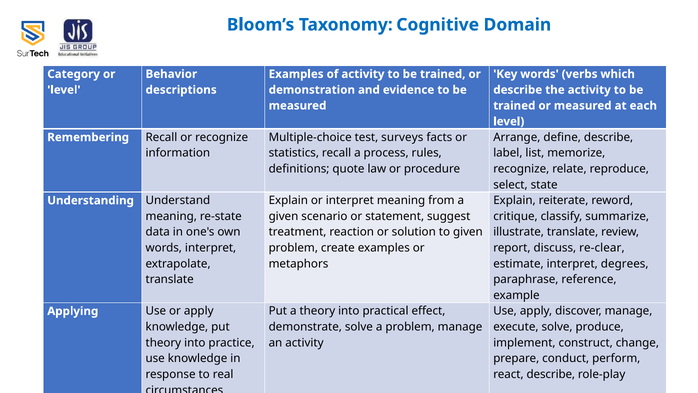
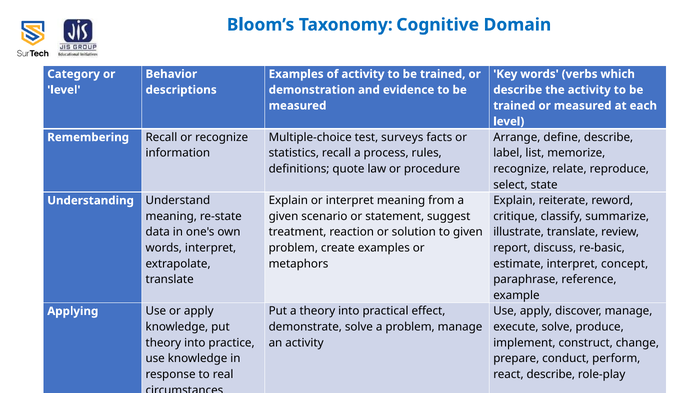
re-clear: re-clear -> re-basic (602, 248)
degrees: degrees -> concept (625, 263)
